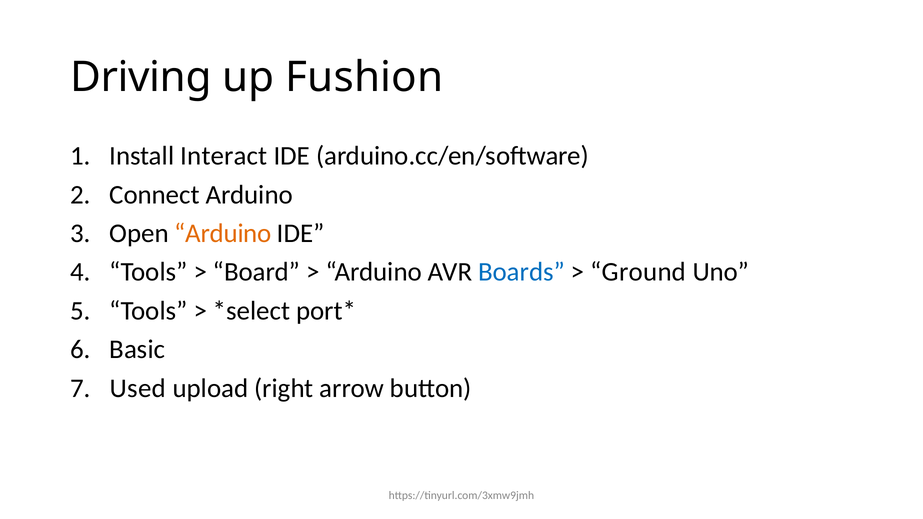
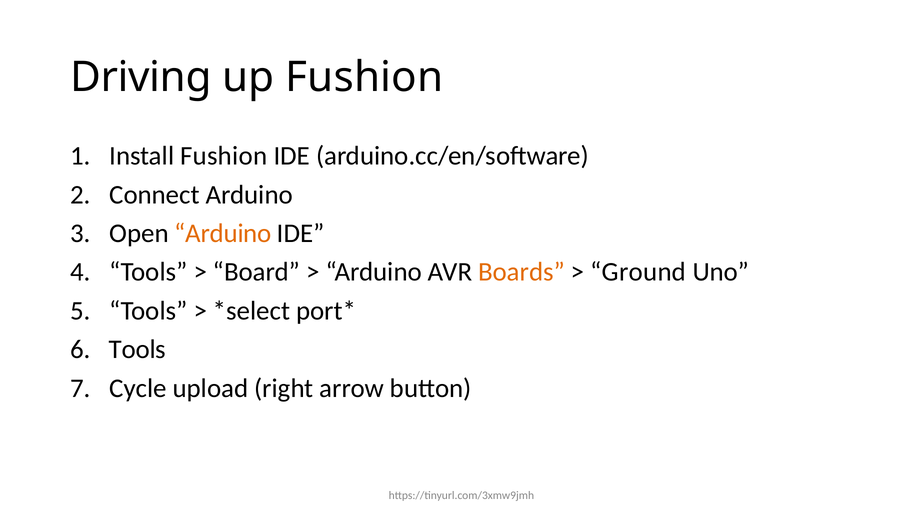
Install Interact: Interact -> Fushion (224, 156)
Boards colour: blue -> orange (522, 272)
Basic: Basic -> Tools (137, 350)
Used: Used -> Cycle (138, 388)
